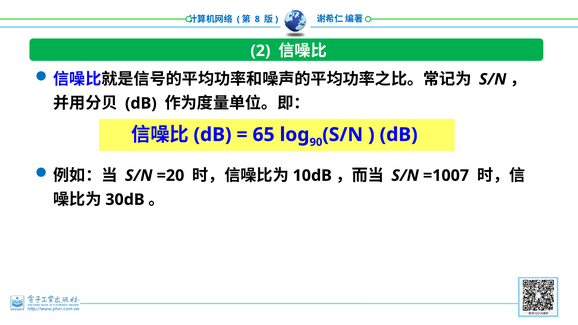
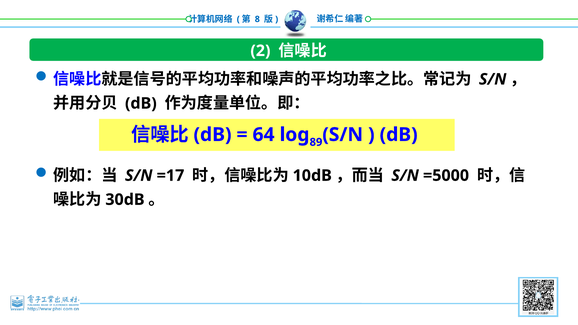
65: 65 -> 64 (264, 135)
90: 90 -> 89 (316, 142)
=20: =20 -> =17 (170, 176)
=1007: =1007 -> =5000 (446, 176)
